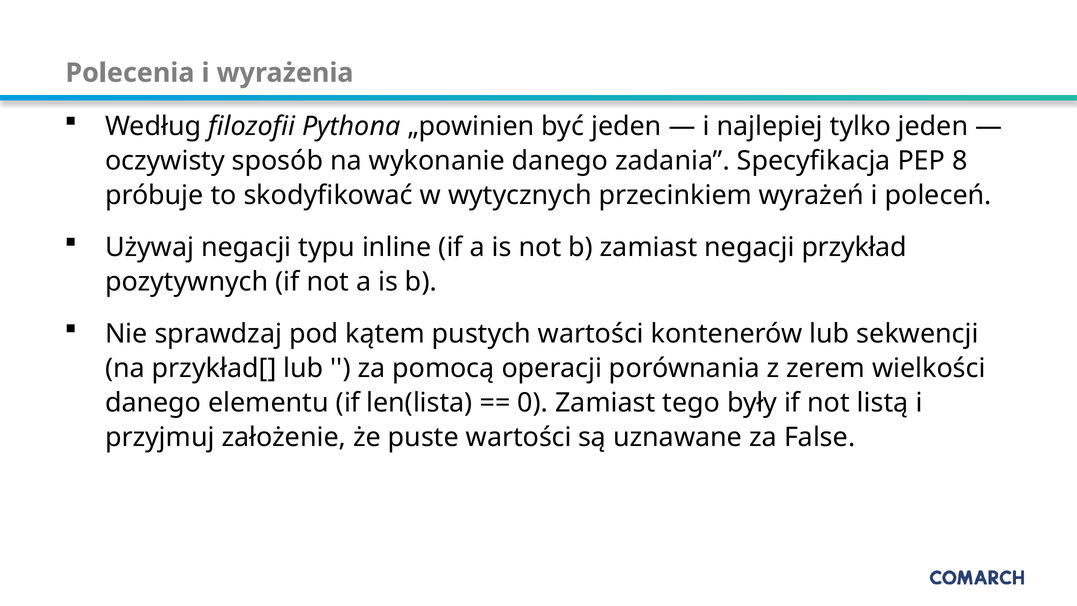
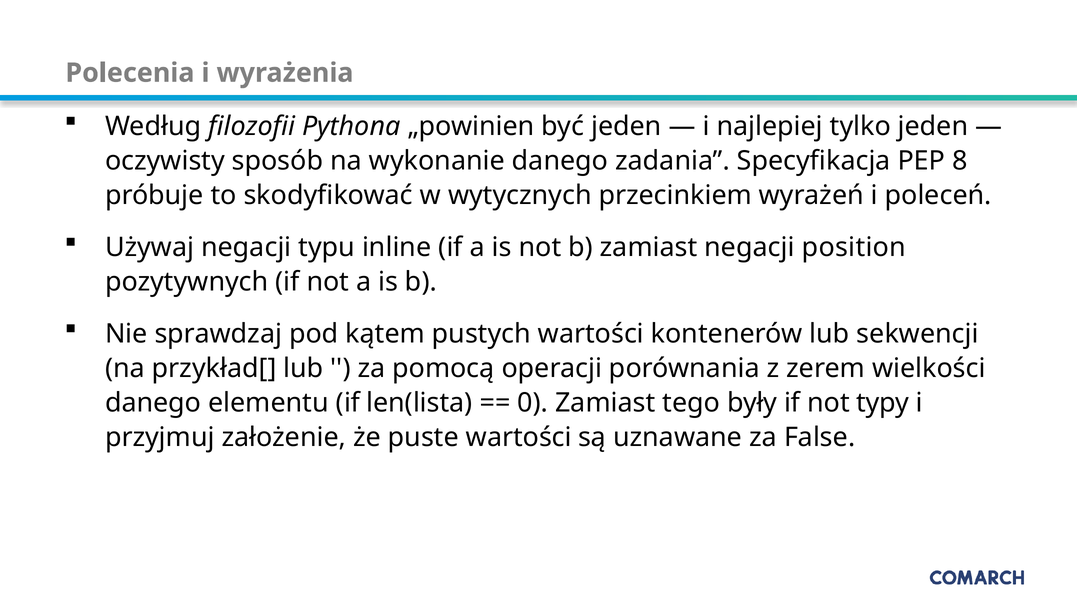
przykład: przykład -> position (854, 247)
listą: listą -> typy (883, 403)
